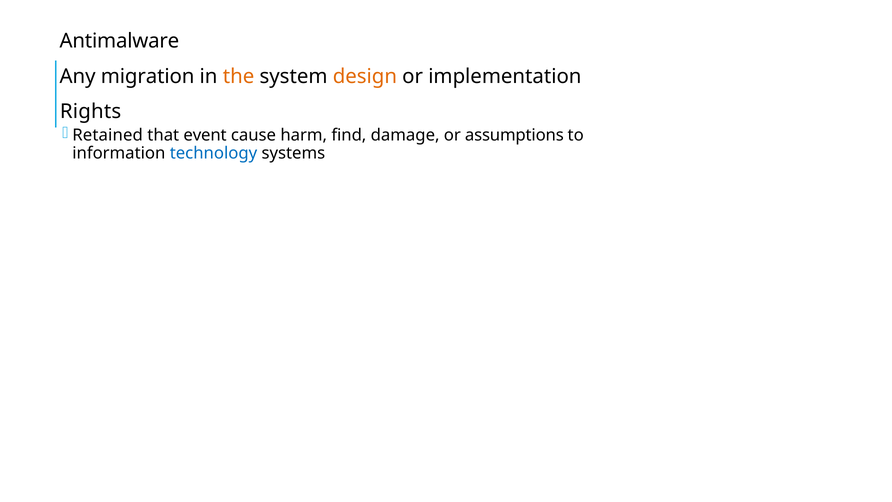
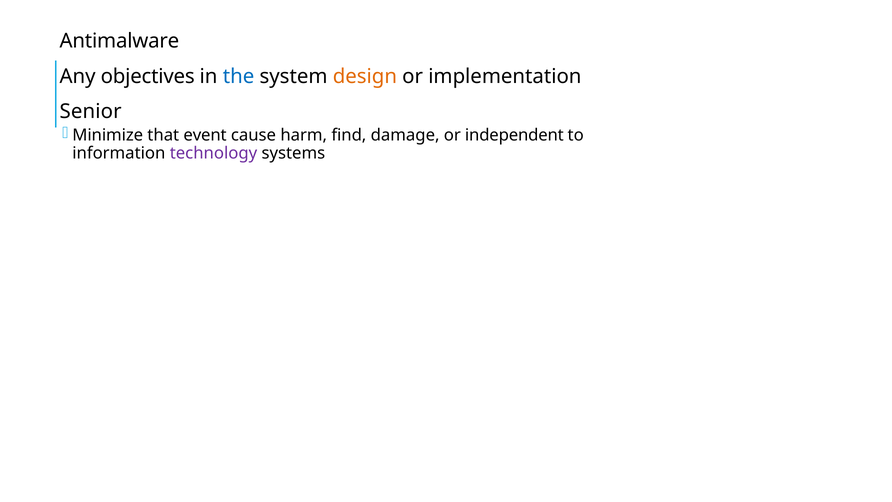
migration: migration -> objectives (148, 76)
the colour: orange -> blue (239, 76)
Rights: Rights -> Senior (91, 111)
Retained: Retained -> Minimize (108, 135)
assumptions: assumptions -> independent (514, 135)
technology colour: blue -> purple (214, 153)
